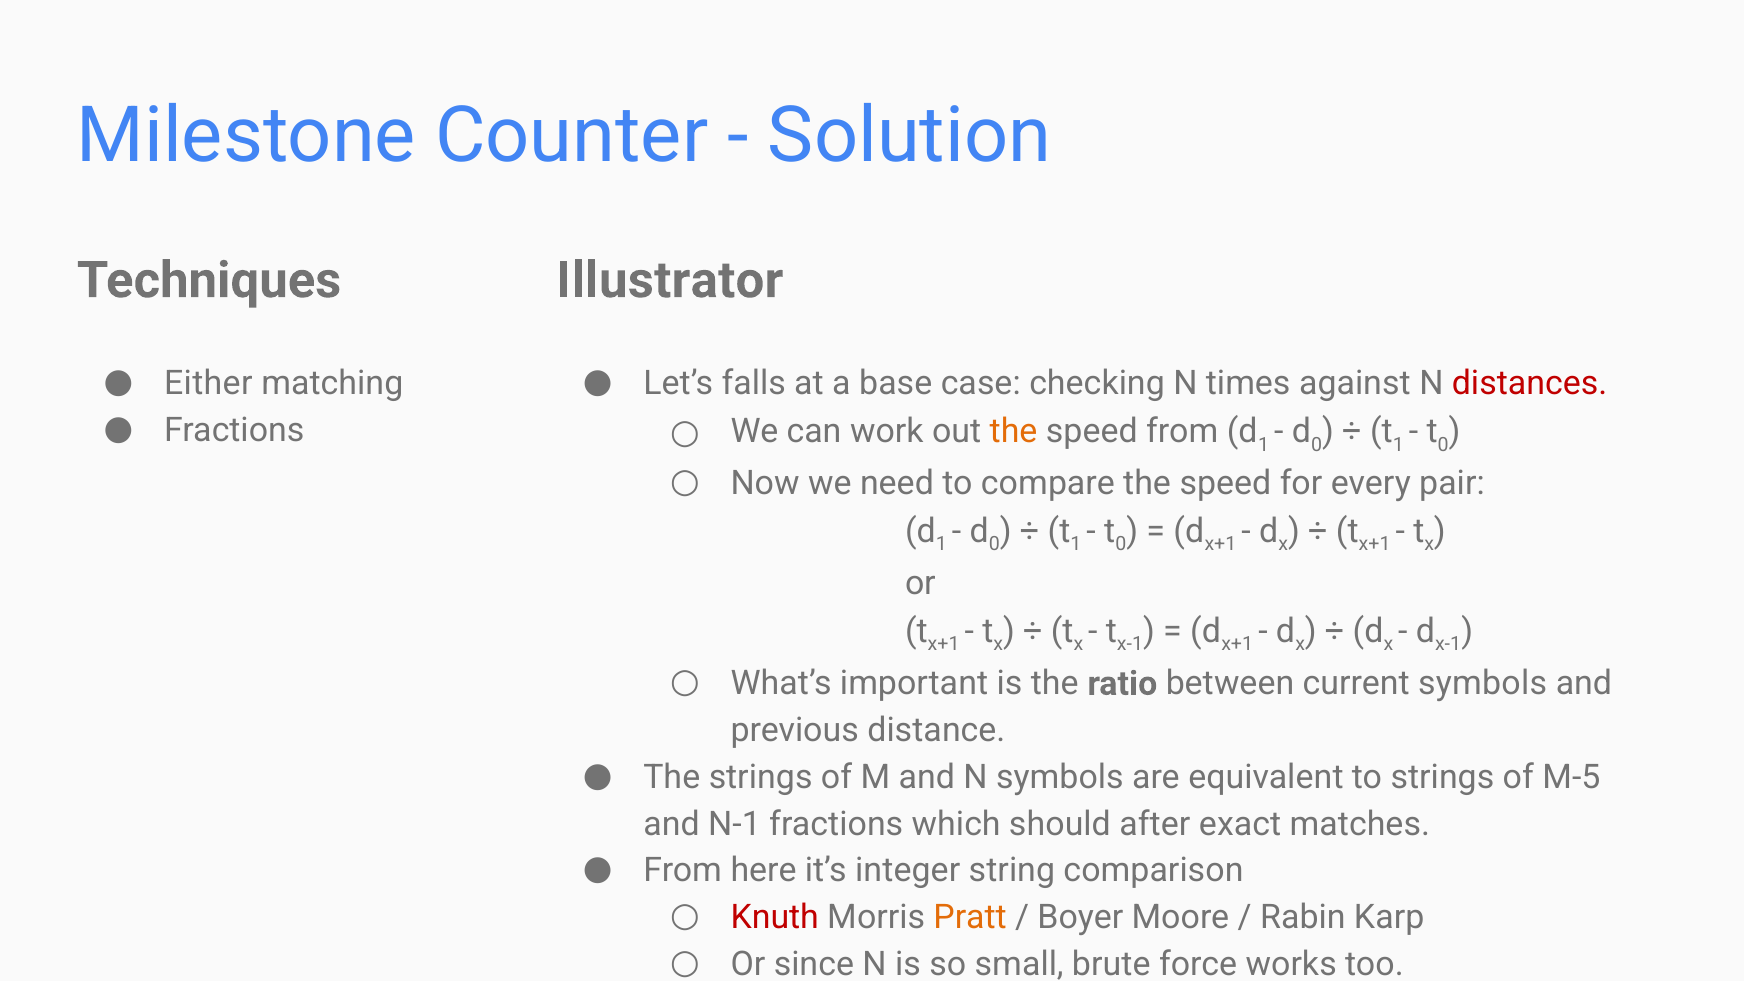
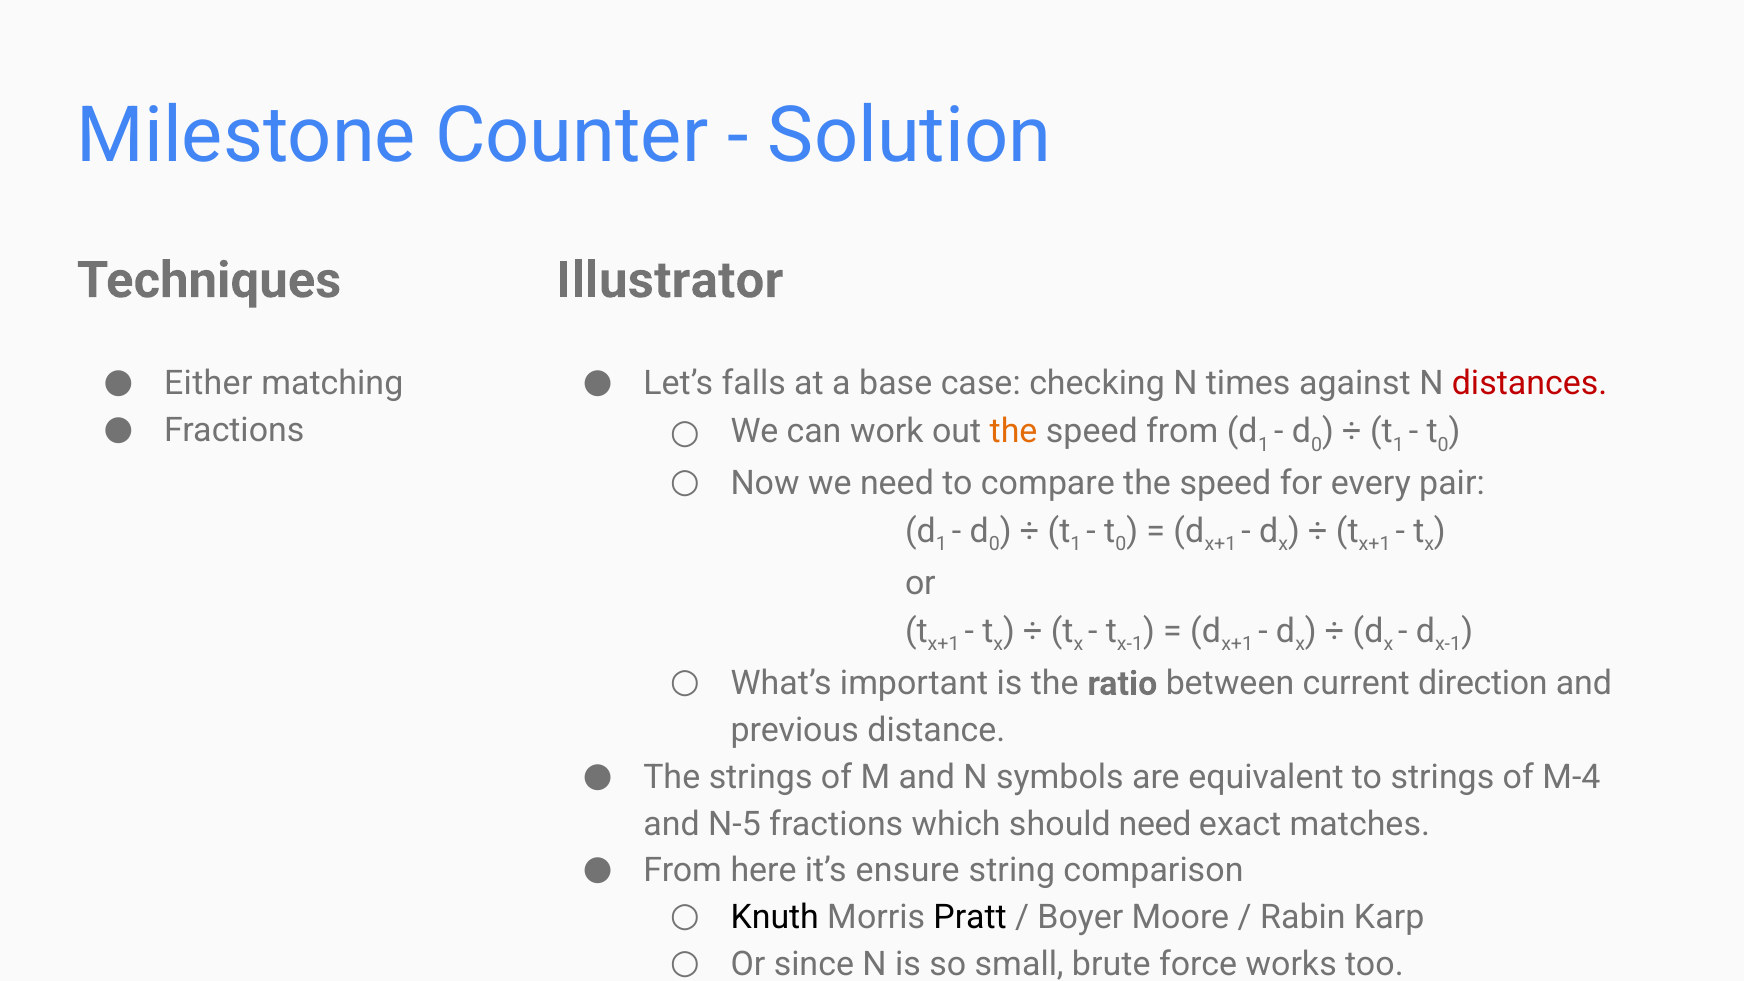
current symbols: symbols -> direction (1483, 684)
M-5: M-5 -> M-4 (1571, 777)
N-1: N-1 -> N-5 (735, 824)
should after: after -> need (1155, 824)
integer: integer -> ensure (908, 871)
Knuth colour: red -> black (775, 917)
Pratt colour: orange -> black (970, 917)
